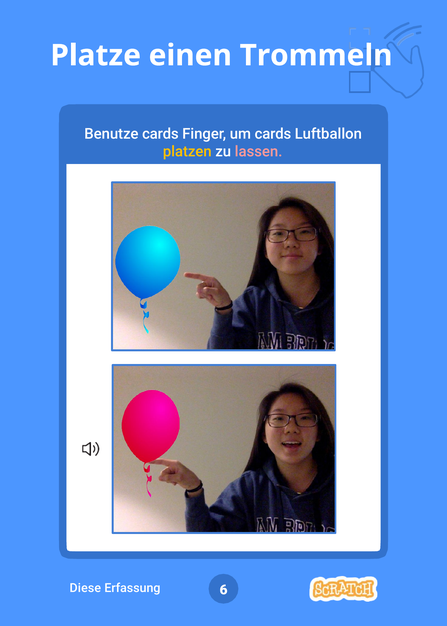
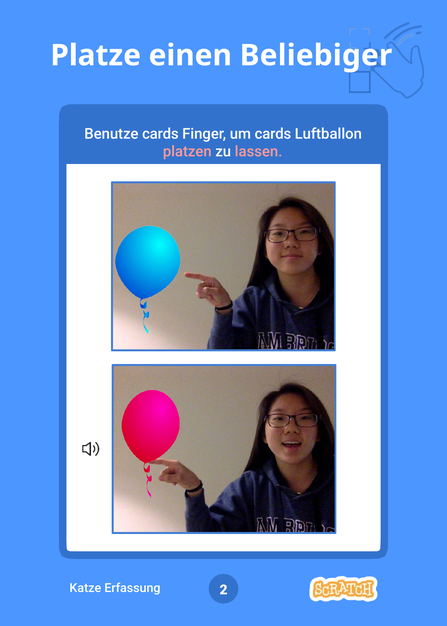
Trommeln: Trommeln -> Beliebiger (316, 55)
platzen colour: yellow -> pink (187, 152)
Diese: Diese -> Katze (85, 588)
6: 6 -> 2 (224, 590)
